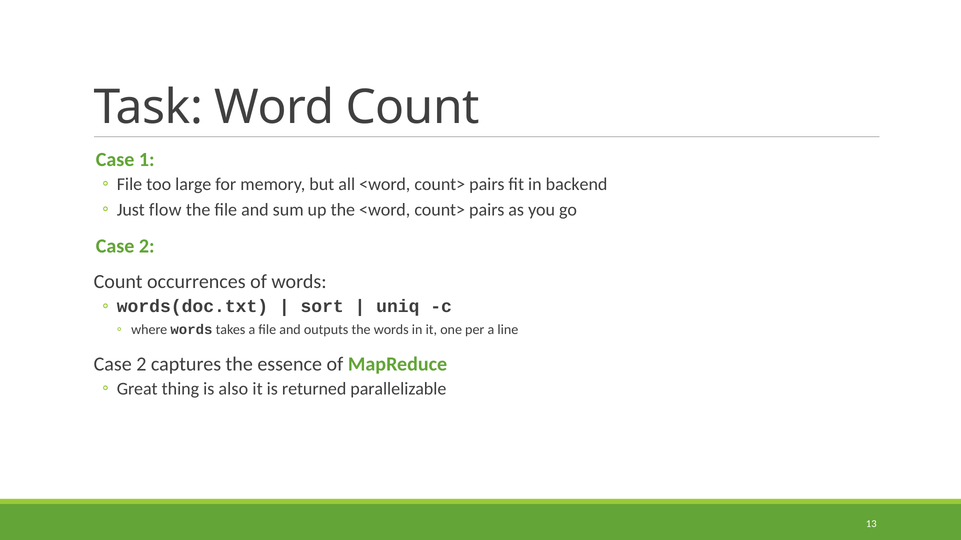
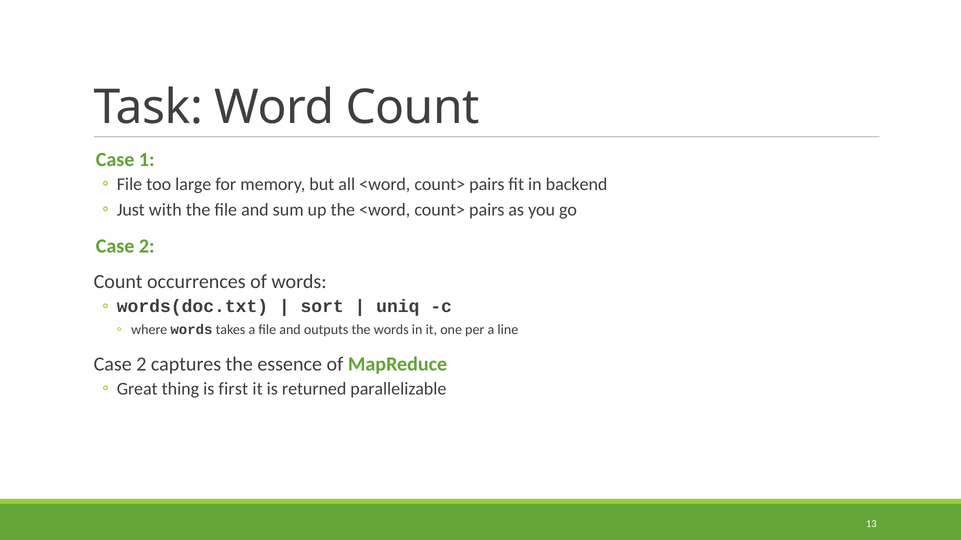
flow: flow -> with (165, 210)
also: also -> first (233, 389)
